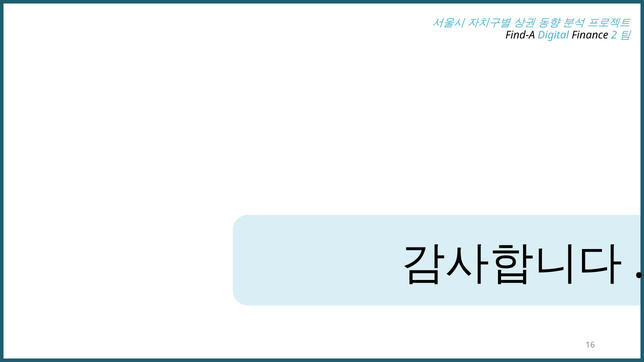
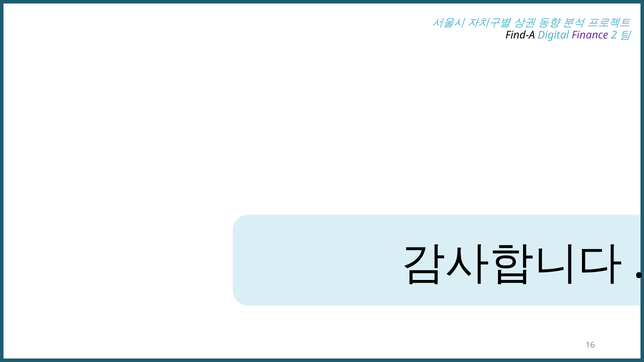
Finance colour: black -> purple (590, 35)
